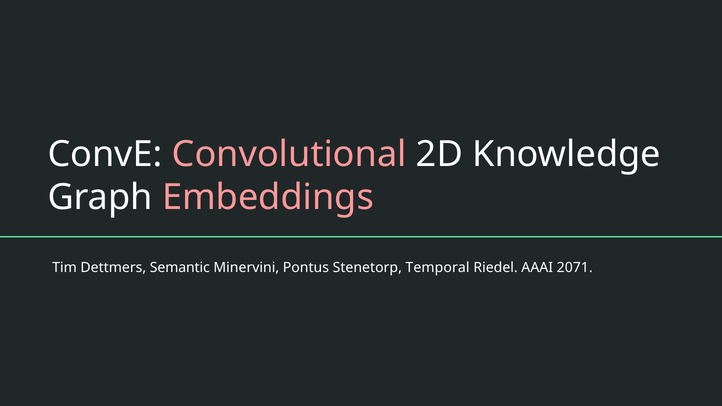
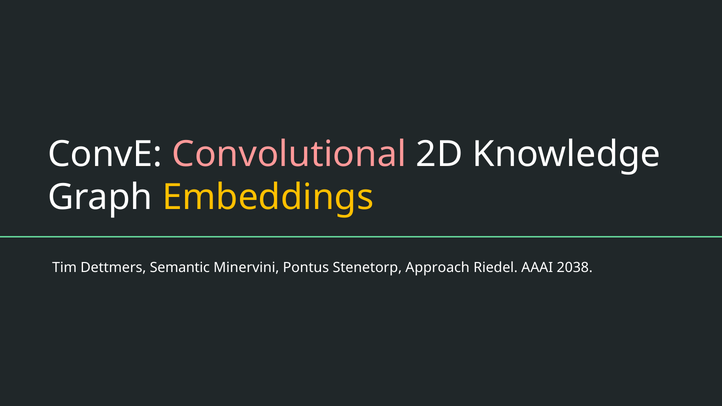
Embeddings colour: pink -> yellow (268, 198)
Temporal: Temporal -> Approach (438, 268)
2071: 2071 -> 2038 (575, 268)
